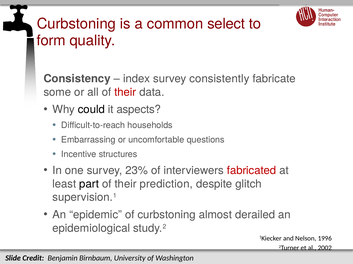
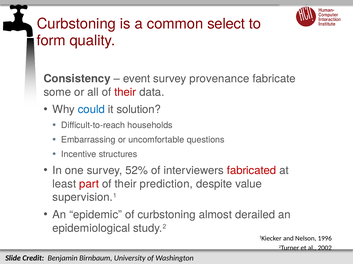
index: index -> event (137, 79)
consistently: consistently -> provenance (219, 79)
could colour: black -> blue (91, 110)
aspects: aspects -> solution (139, 110)
23%: 23% -> 52% (137, 171)
part colour: black -> red (89, 184)
glitch: glitch -> value (249, 184)
